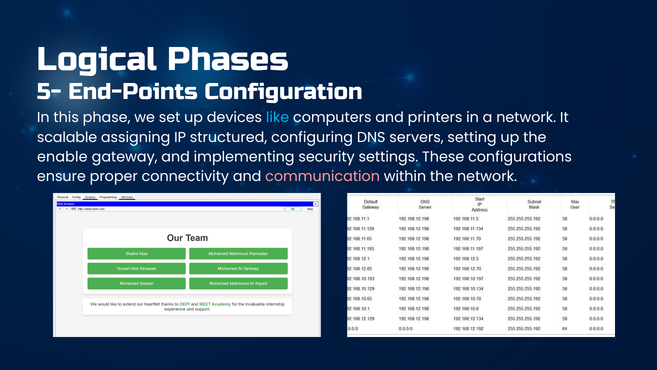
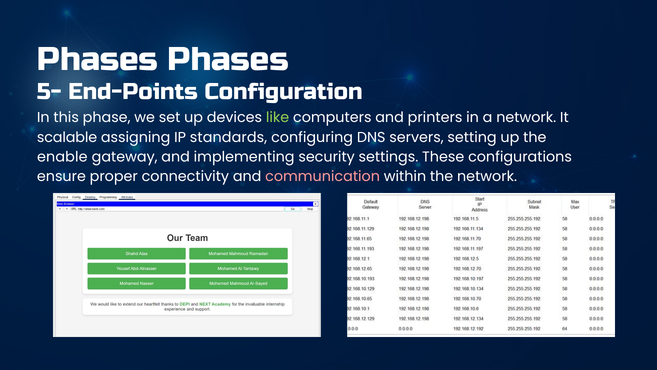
Logical: Logical -> Phases (97, 59)
like colour: light blue -> light green (278, 117)
structured: structured -> standards (229, 137)
